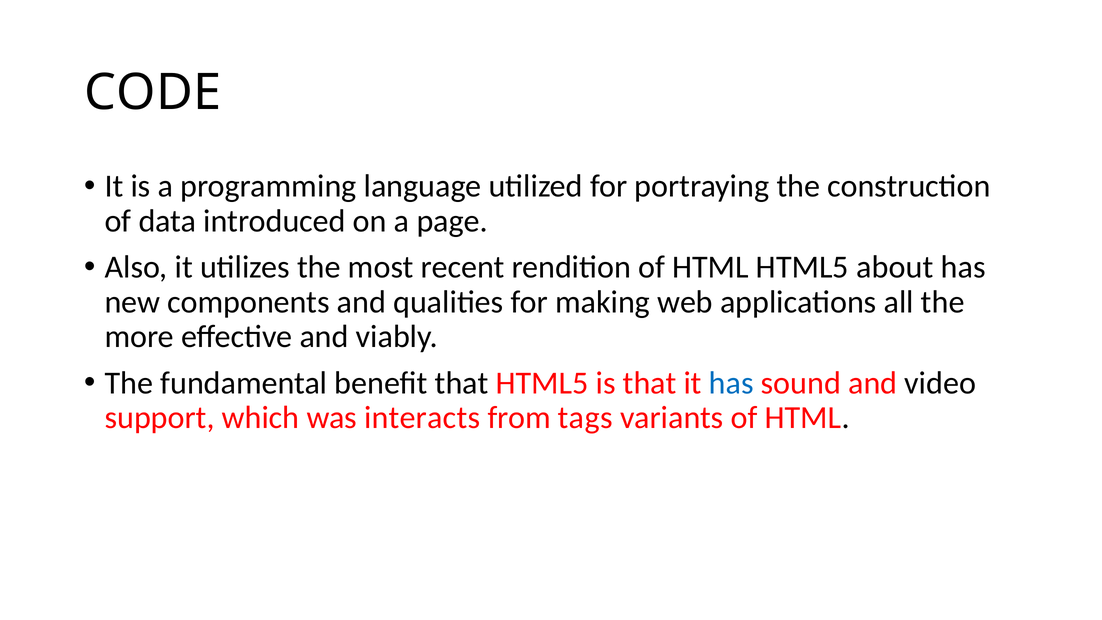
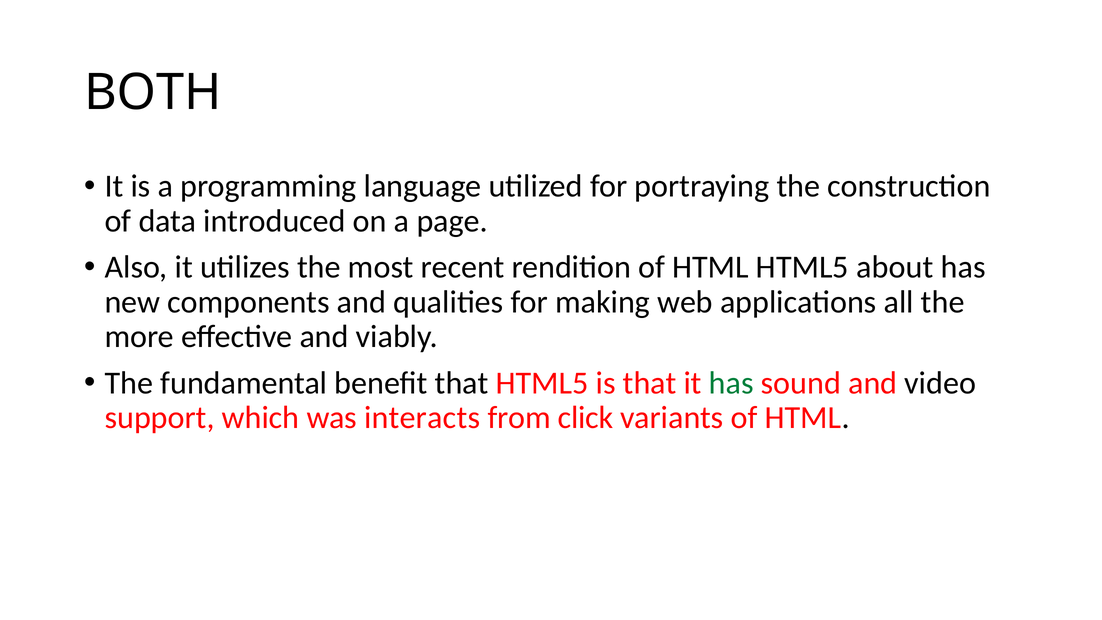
CODE: CODE -> BOTH (153, 93)
has colour: blue -> green (731, 383)
tags: tags -> click (586, 418)
